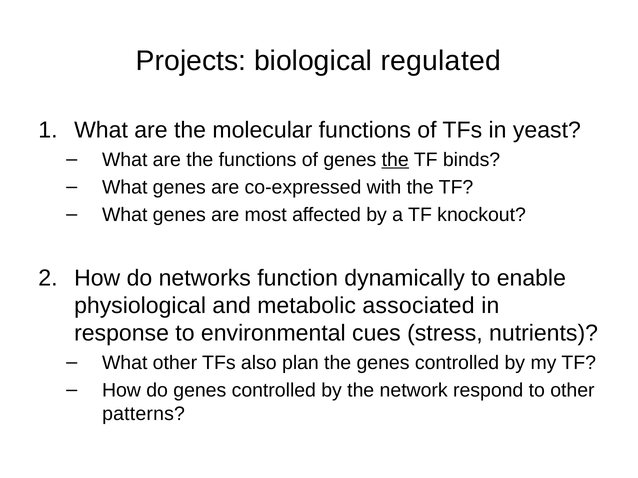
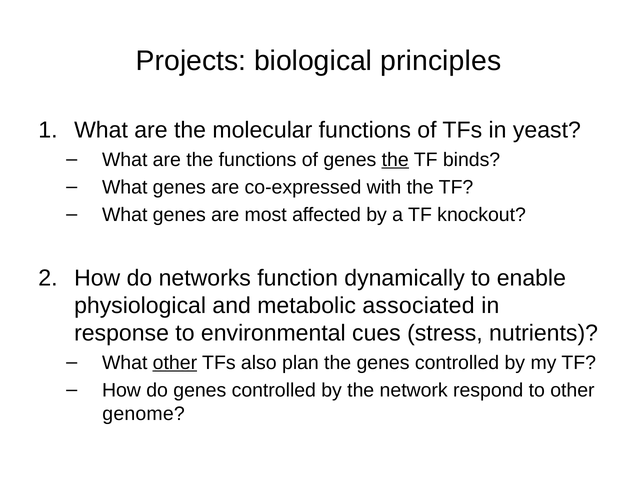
regulated: regulated -> principles (441, 61)
other underline: none -> present (175, 363)
patterns: patterns -> genome (144, 414)
